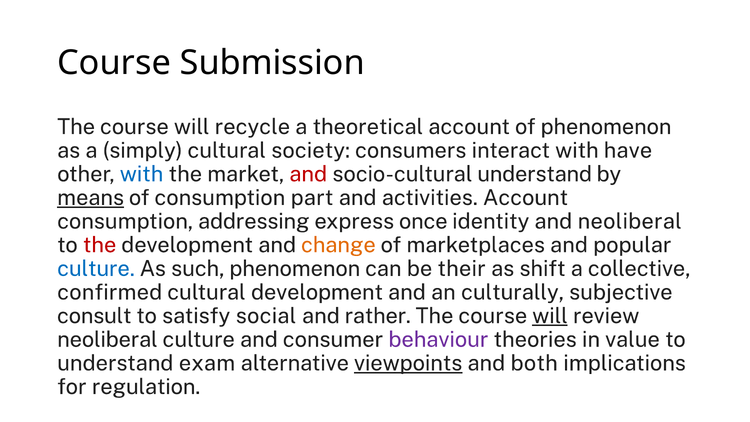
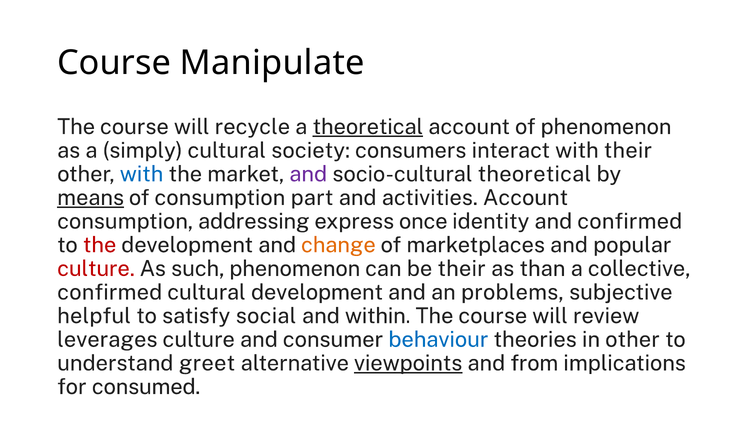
Submission: Submission -> Manipulate (272, 63)
theoretical underline: none -> present (368, 127)
with have: have -> their (628, 150)
and colour: red -> purple (308, 174)
socio-cultural understand: understand -> theoretical (534, 174)
and neoliberal: neoliberal -> confirmed (630, 221)
culture colour: blue -> red (96, 269)
shift: shift -> than (542, 269)
culturally: culturally -> problems (512, 292)
consult: consult -> helpful (94, 316)
rather: rather -> within (378, 316)
will underline: present -> none (550, 316)
neoliberal: neoliberal -> leverages (107, 339)
behaviour colour: purple -> blue (438, 339)
in value: value -> other (632, 339)
exam: exam -> greet (207, 363)
both: both -> from (534, 363)
regulation: regulation -> consumed (146, 387)
